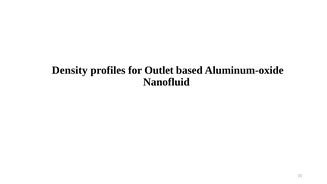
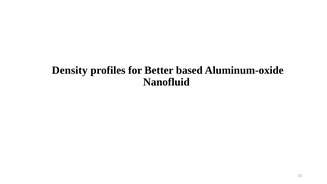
Outlet: Outlet -> Better (159, 70)
